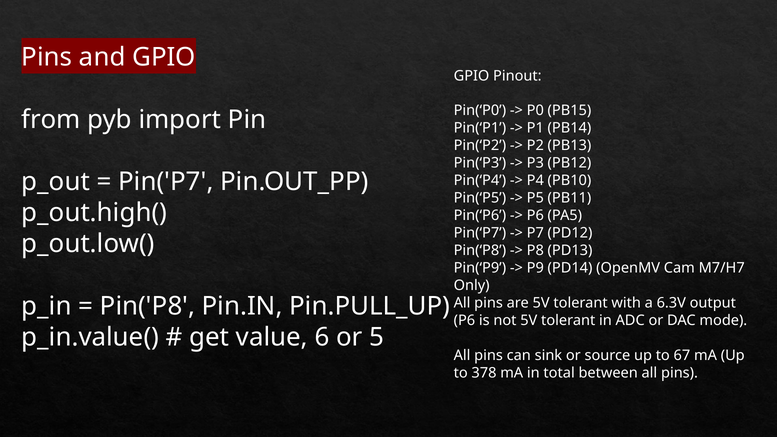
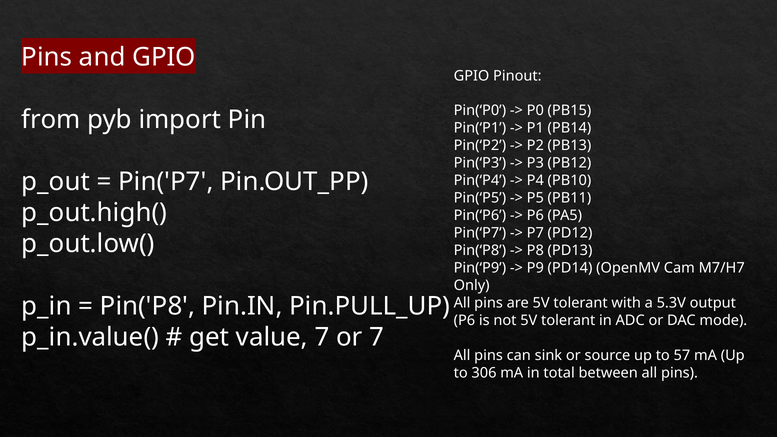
6.3V: 6.3V -> 5.3V (671, 303)
value 6: 6 -> 7 (322, 337)
or 5: 5 -> 7 (377, 337)
67: 67 -> 57 (682, 355)
378: 378 -> 306 (484, 373)
